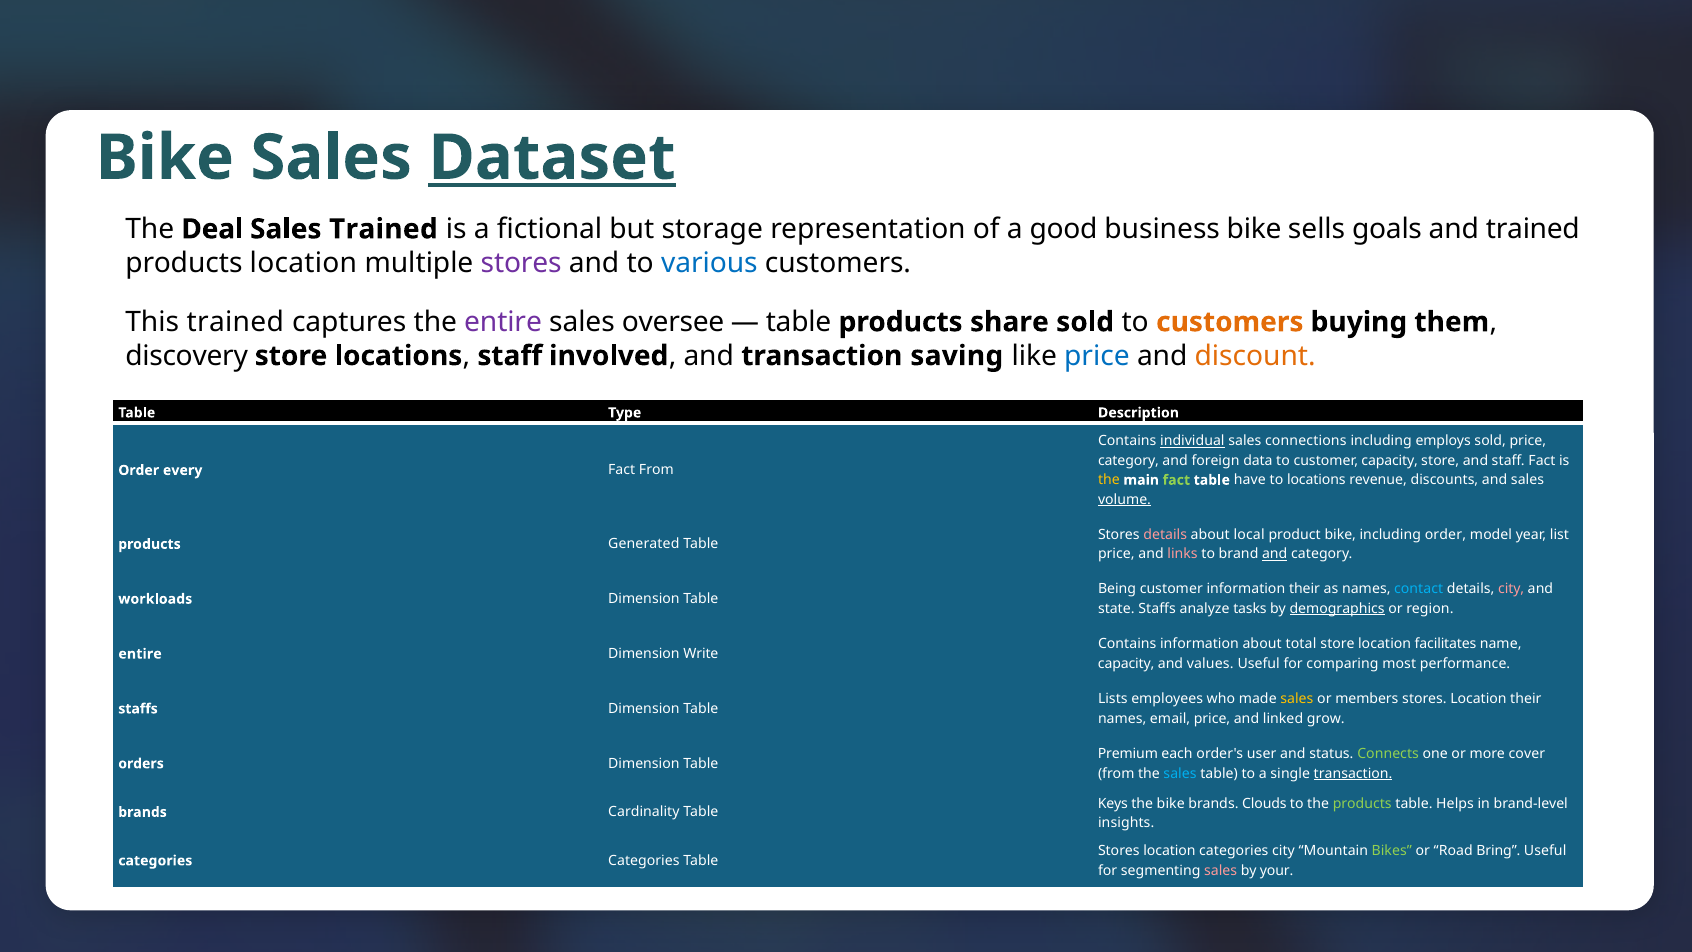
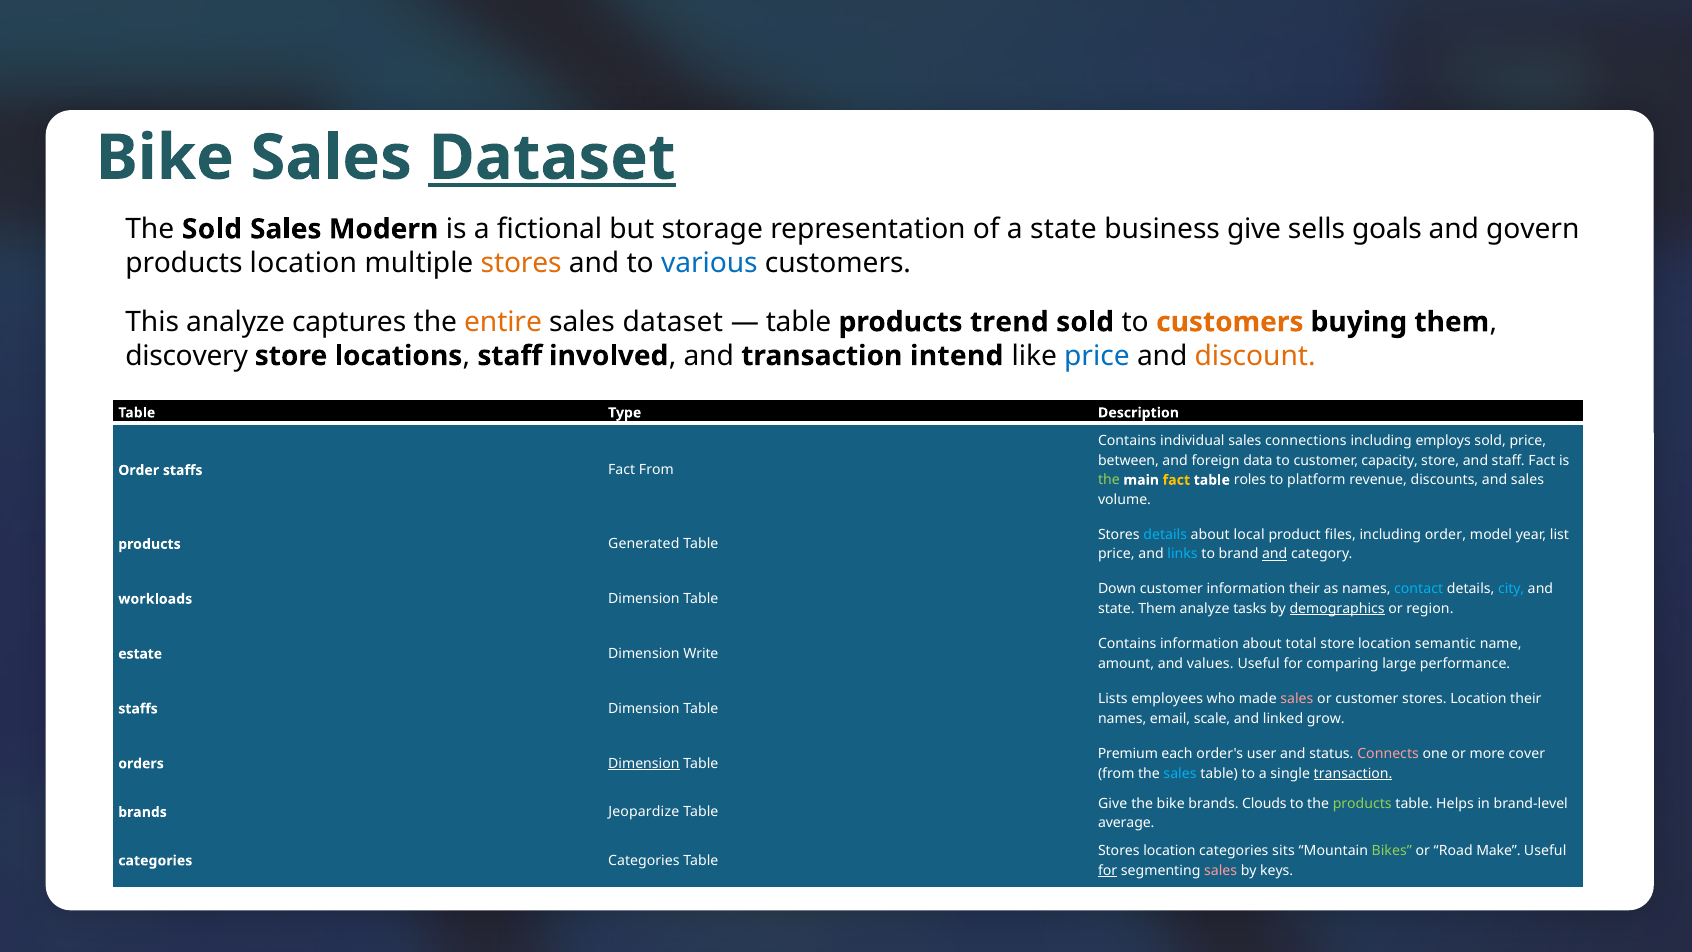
The Deal: Deal -> Sold (212, 229)
Sales Trained: Trained -> Modern (384, 229)
a good: good -> state (1063, 229)
business bike: bike -> give (1254, 229)
and trained: trained -> govern (1533, 229)
stores colour: purple -> orange (521, 263)
This trained: trained -> analyze (236, 322)
entire colour: purple -> orange (503, 322)
oversee: oversee -> dataset (673, 322)
share: share -> trend (1009, 322)
saving: saving -> intend (957, 356)
individual underline: present -> none (1192, 441)
category: category -> between (1128, 460)
Order every: every -> staffs (183, 470)
the colour: yellow -> light green (1109, 480)
fact colour: light green -> yellow (1176, 480)
have: have -> roles (1250, 480)
to locations: locations -> platform (1316, 480)
volume underline: present -> none (1125, 499)
details colour: pink -> light blue (1165, 534)
product bike: bike -> files (1340, 534)
links colour: pink -> light blue (1183, 554)
Being: Being -> Down (1117, 589)
city colour: pink -> light blue (1511, 589)
state Staffs: Staffs -> Them (1157, 609)
facilitates: facilitates -> semantic (1445, 644)
entire: entire -> estate (140, 654)
capacity: capacity -> amount (1126, 663)
most: most -> large (1399, 663)
sales colour: yellow -> pink (1297, 699)
or members: members -> customer (1367, 699)
email price: price -> scale (1212, 718)
Connects colour: light green -> pink (1388, 754)
Dimension underline: none -> present (644, 763)
Keys: Keys -> Give (1113, 803)
Cardinality: Cardinality -> Jeopardize (644, 812)
insights: insights -> average (1126, 823)
categories city: city -> sits (1284, 851)
Bring: Bring -> Make (1498, 851)
for underline: none -> present (1108, 870)
your: your -> keys (1277, 870)
